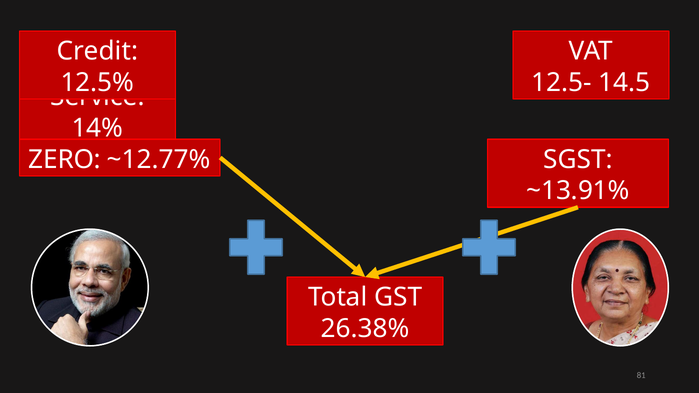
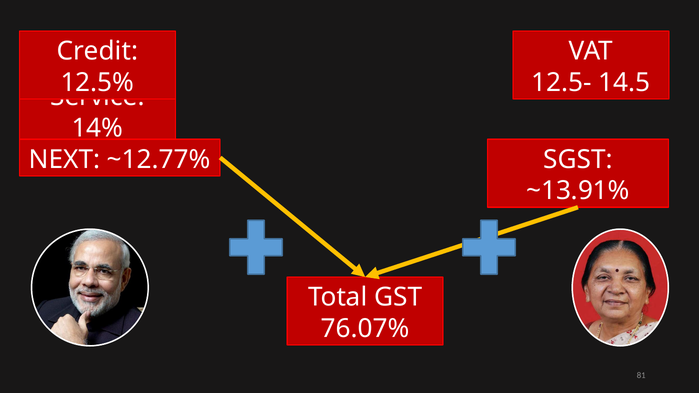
ZERO: ZERO -> NEXT (65, 159)
26.38%: 26.38% -> 76.07% (365, 329)
